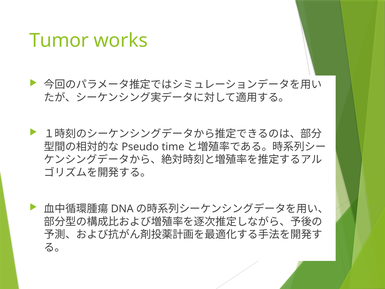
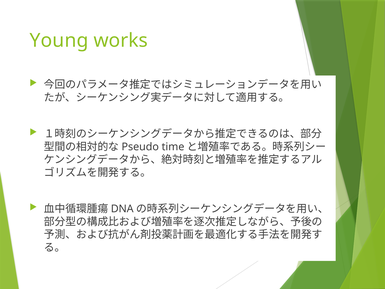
Tumor: Tumor -> Young (59, 40)
